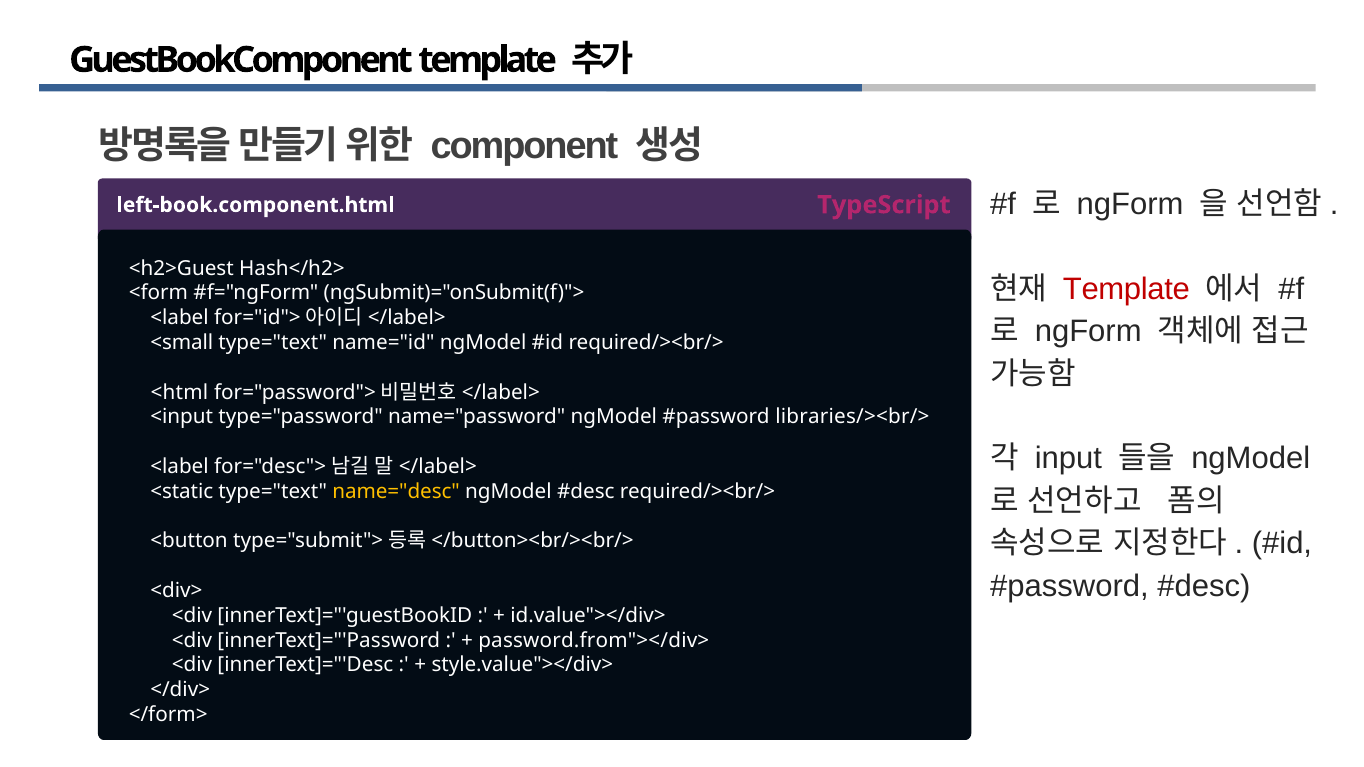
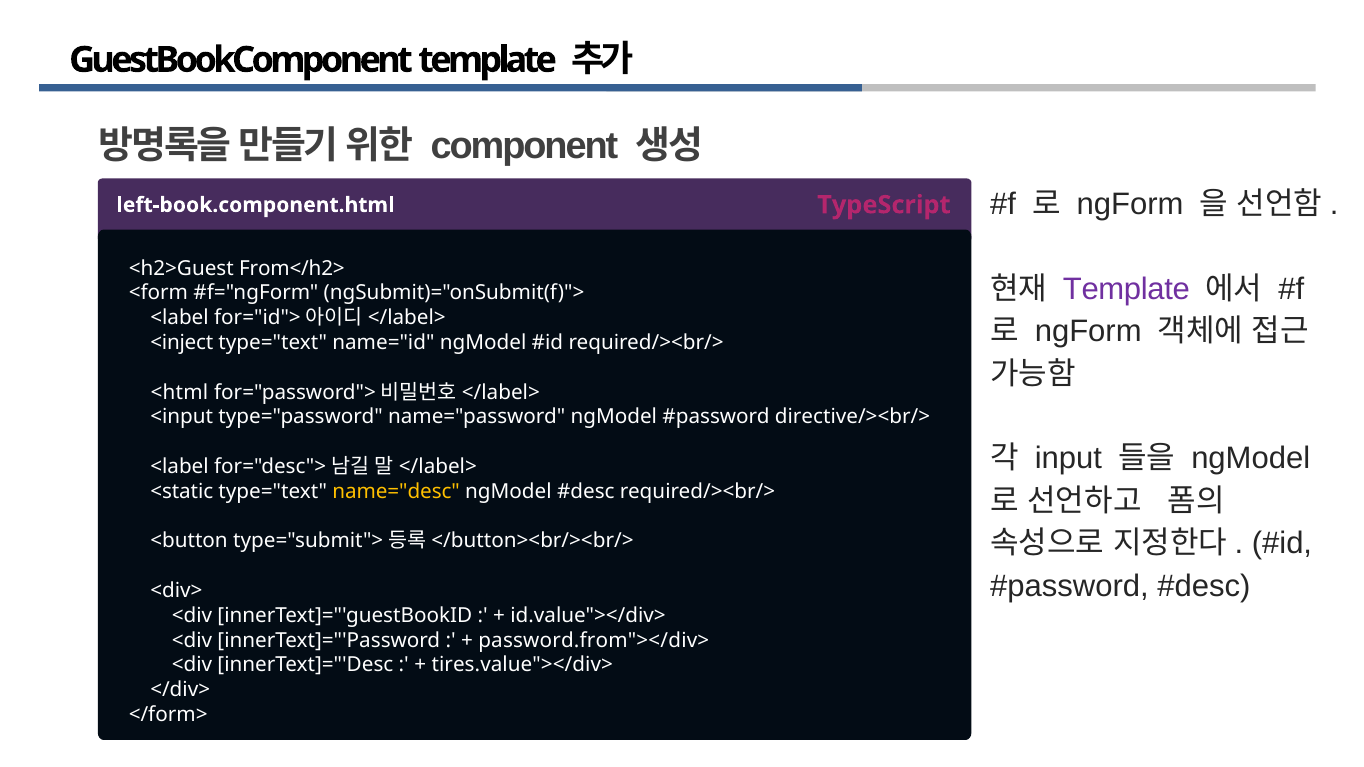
Hash</h2>: Hash</h2> -> From</h2> (292, 268)
Template colour: red -> purple (1126, 289)
<small: <small -> <inject (182, 343)
libraries/><br/>: libraries/><br/> -> directive/><br/> (853, 417)
style.value"></div>: style.value"></div> -> tires.value"></div> (522, 665)
